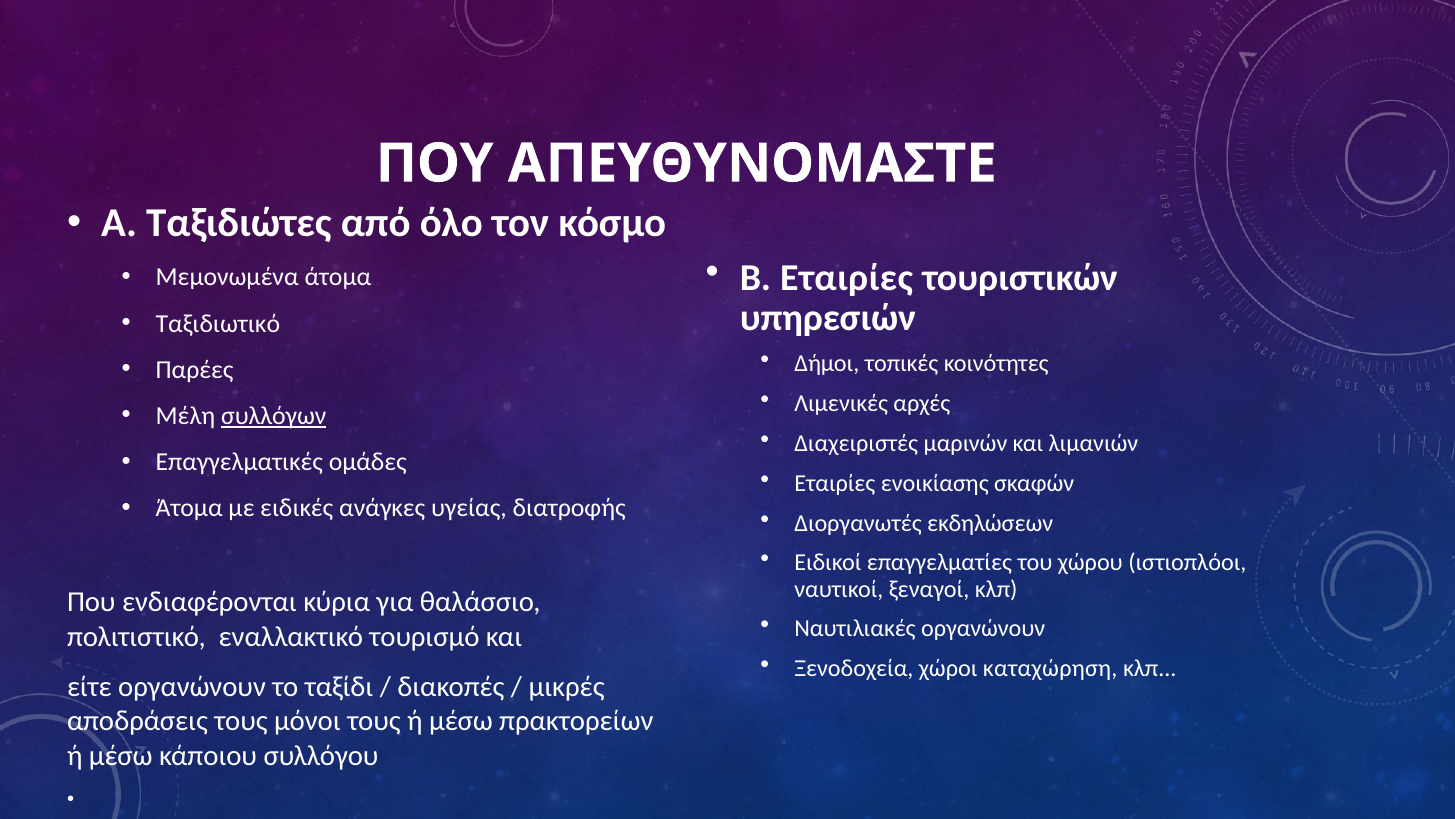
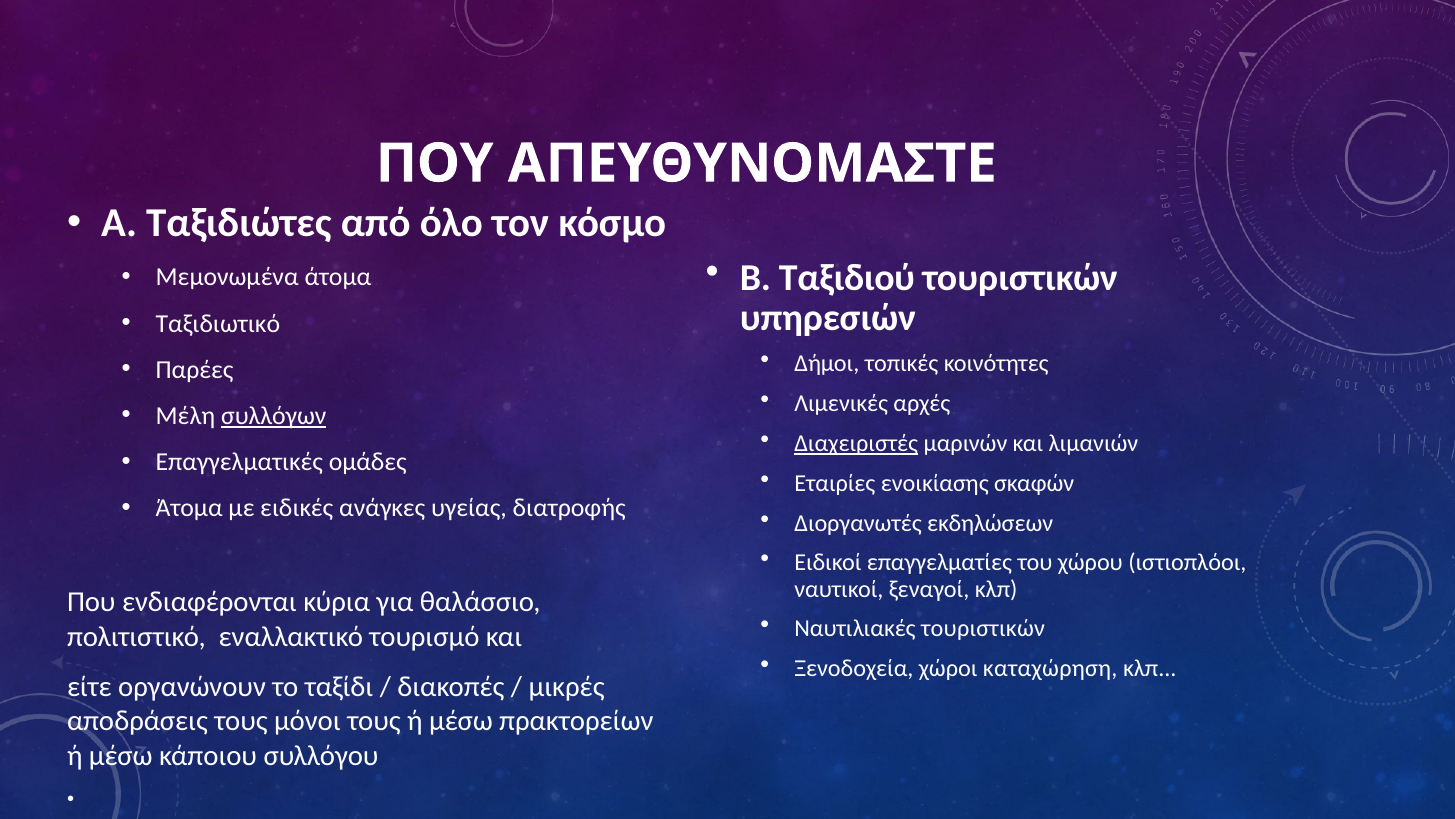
Β Εταιρίες: Εταιρίες -> Ταξιδιού (847, 277)
Διαχειριστές underline: none -> present (856, 443)
Ναυτιλιακές οργανώνουν: οργανώνουν -> τουριστικών (983, 628)
